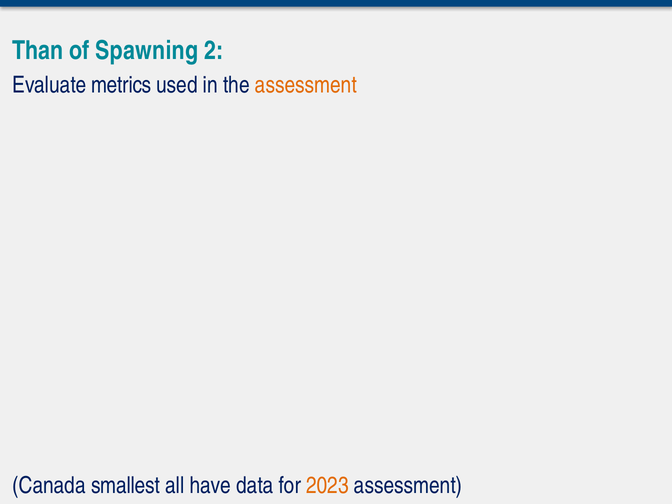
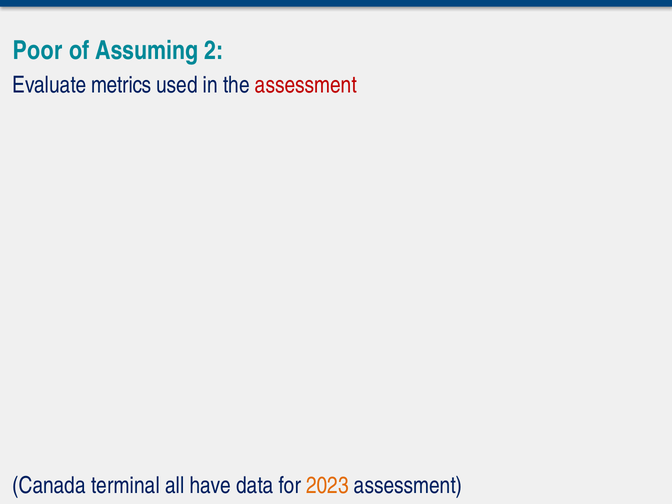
Than: Than -> Poor (38, 50)
Spawning: Spawning -> Assuming (147, 50)
assessment colour: orange -> red (306, 85)
smallest: smallest -> terminal (125, 485)
